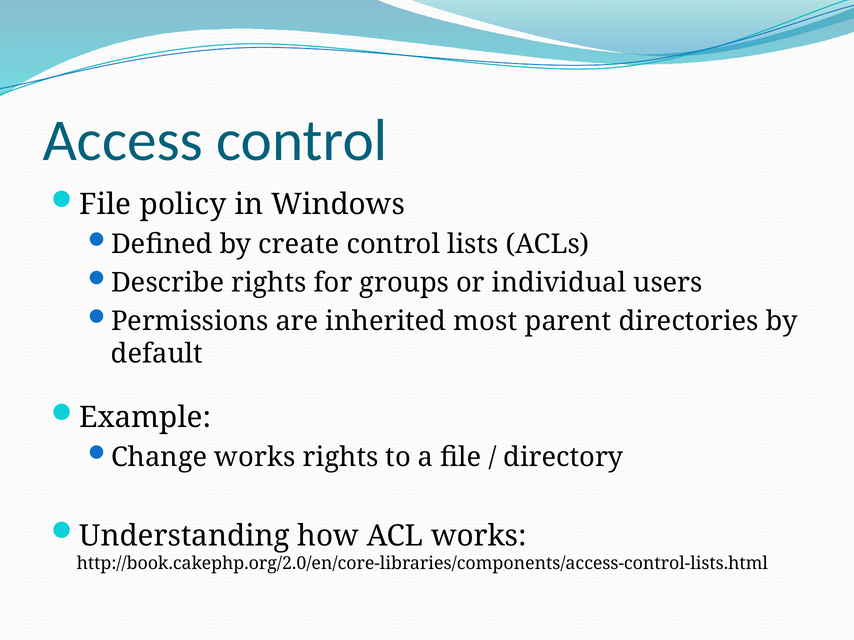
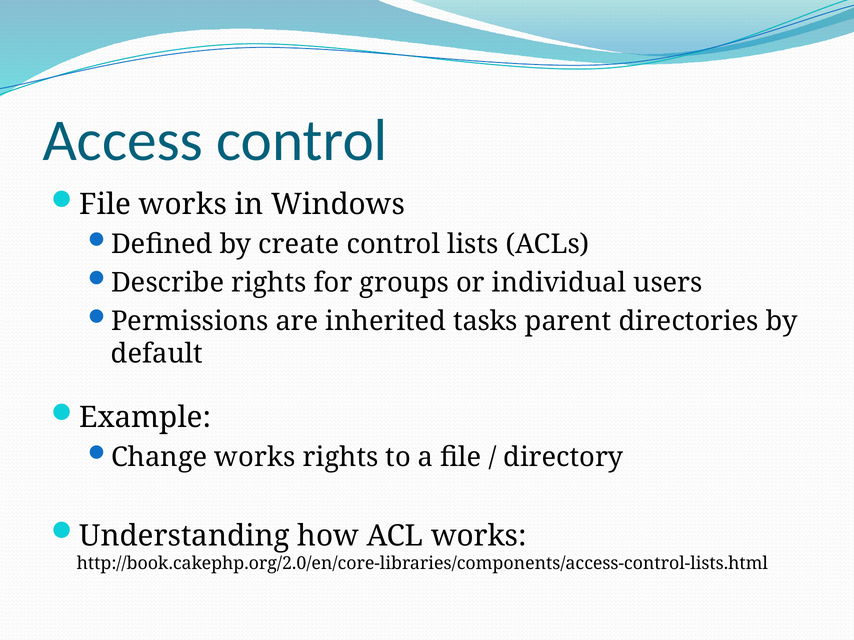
File policy: policy -> works (183, 205)
most: most -> tasks (485, 321)
